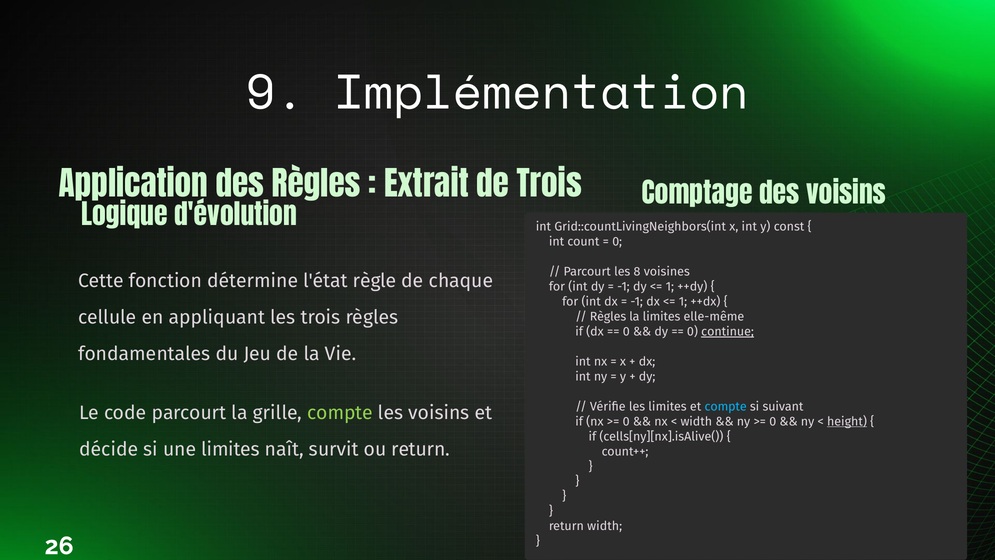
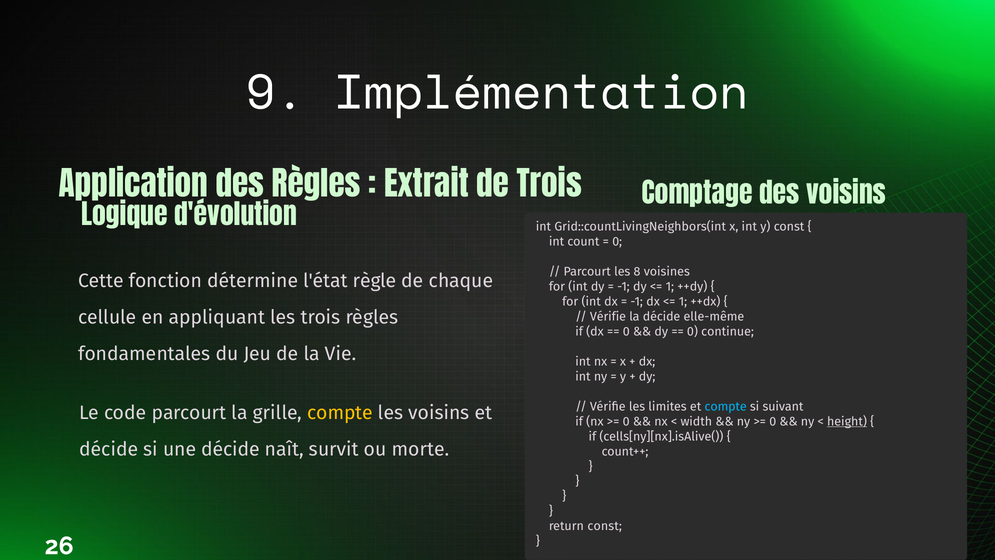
Règles: Règles -> Vérifie (608, 317)
la limites: limites -> décide (662, 317)
continue underline: present -> none (728, 331)
compte colour: light green -> yellow (340, 413)
une limites: limites -> décide (231, 449)
ou return: return -> morte (421, 449)
return width: width -> const (605, 526)
